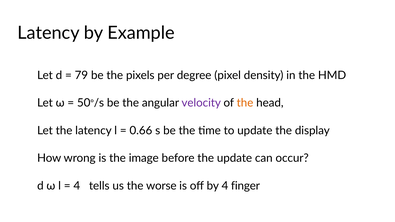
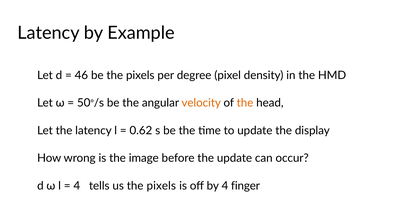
79: 79 -> 46 (81, 75)
velocity colour: purple -> orange (201, 103)
0.66: 0.66 -> 0.62 (141, 131)
us the worse: worse -> pixels (161, 186)
